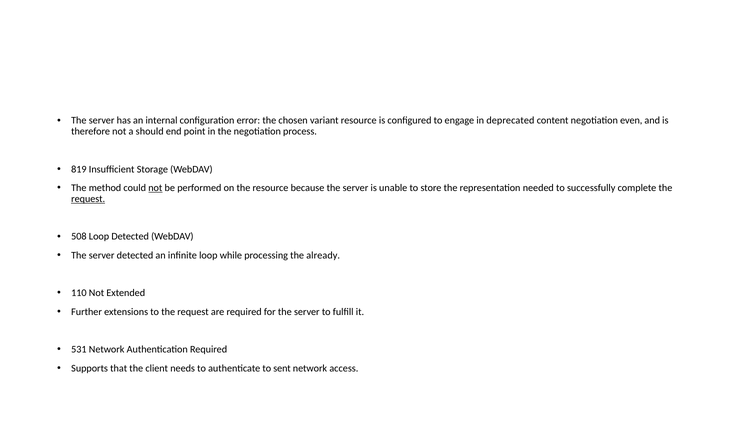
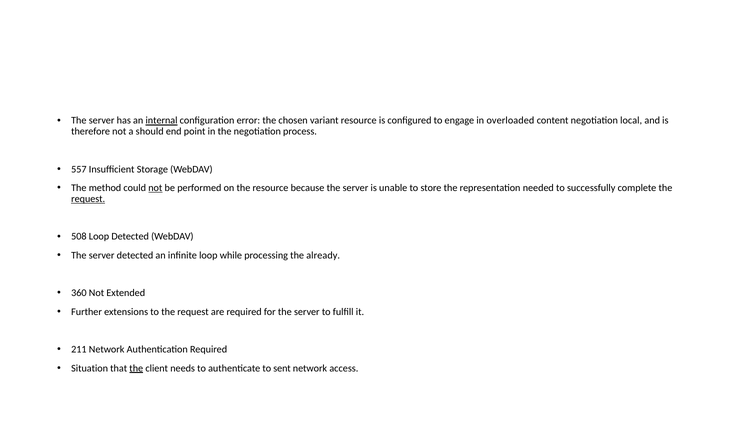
internal underline: none -> present (162, 121)
deprecated: deprecated -> overloaded (510, 121)
even: even -> local (631, 121)
819: 819 -> 557 (79, 169)
110: 110 -> 360 (79, 293)
531: 531 -> 211 (79, 349)
Supports: Supports -> Situation (90, 368)
the underline: none -> present (136, 368)
